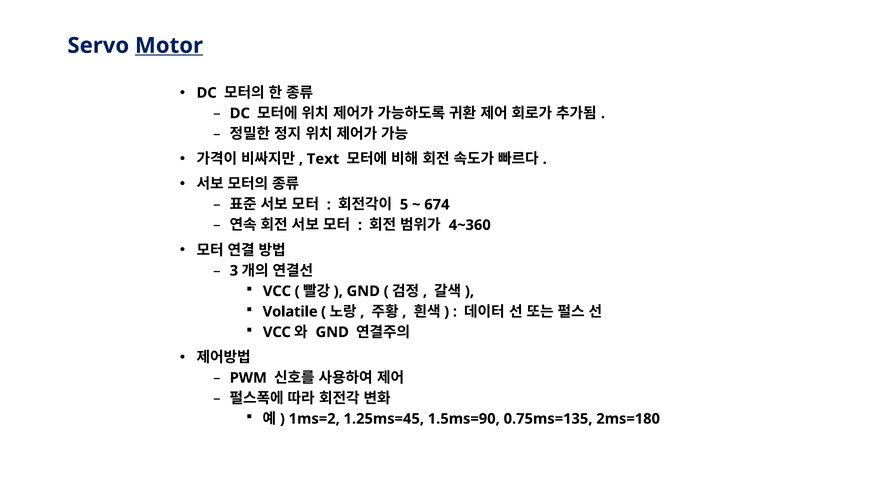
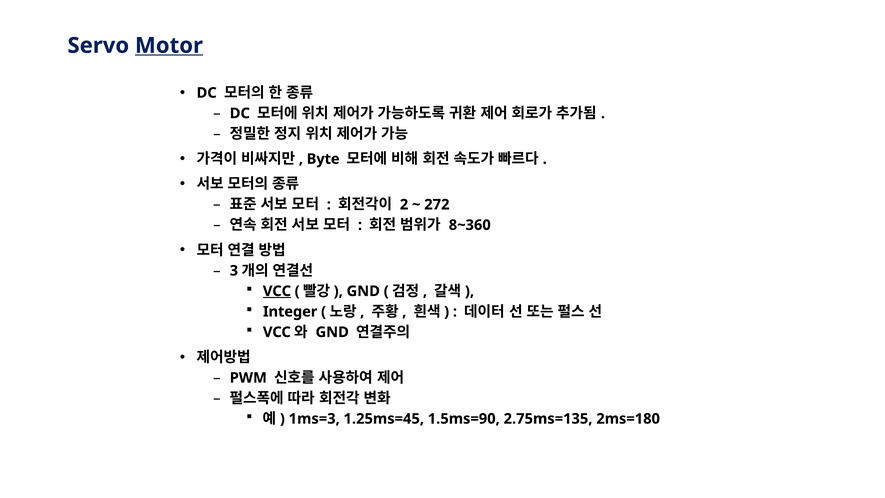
Text: Text -> Byte (323, 159)
5: 5 -> 2 (404, 205)
674: 674 -> 272 (437, 205)
4~360: 4~360 -> 8~360 (470, 225)
VCC underline: none -> present (277, 291)
Volatile: Volatile -> Integer (290, 312)
1ms=2: 1ms=2 -> 1ms=3 (314, 419)
0.75ms=135: 0.75ms=135 -> 2.75ms=135 (548, 419)
